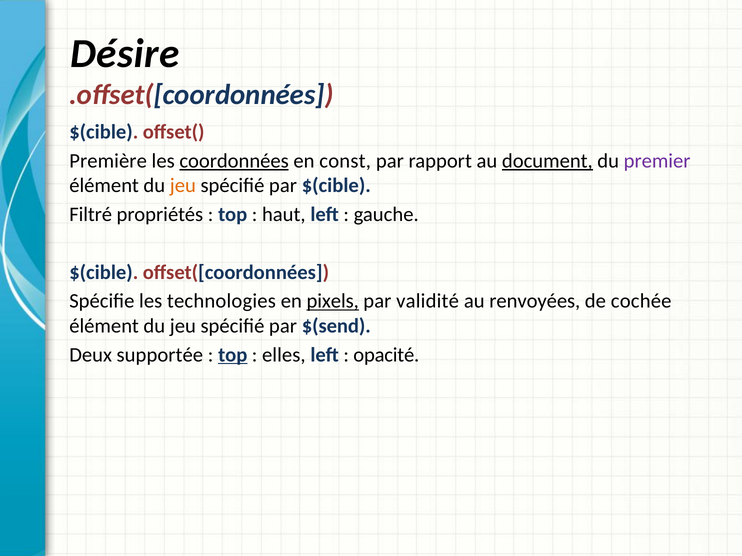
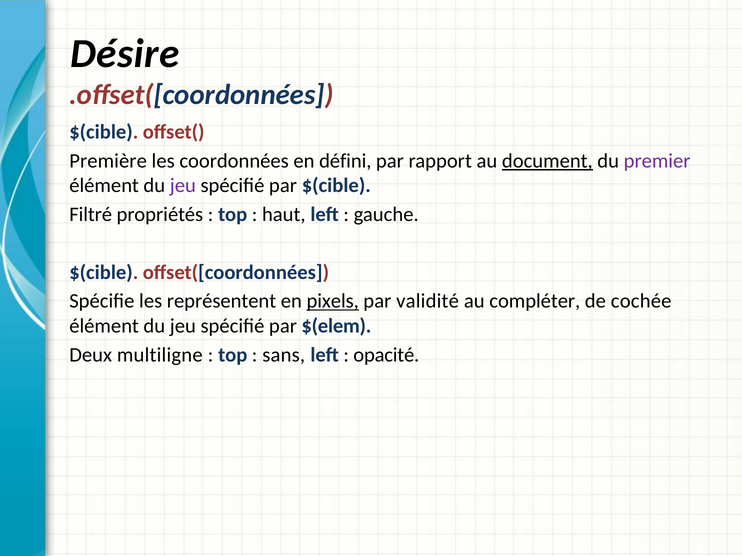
coordonnées underline: present -> none (234, 161)
const: const -> défini (345, 161)
jeu colour: orange -> purple (183, 186)
technologies: technologies -> représentent (222, 301)
renvoyées: renvoyées -> compléter (535, 301)
$(send: $(send -> $(elem (336, 326)
supportée: supportée -> multiligne (160, 355)
top underline: present -> none (233, 355)
elles: elles -> sans (284, 355)
